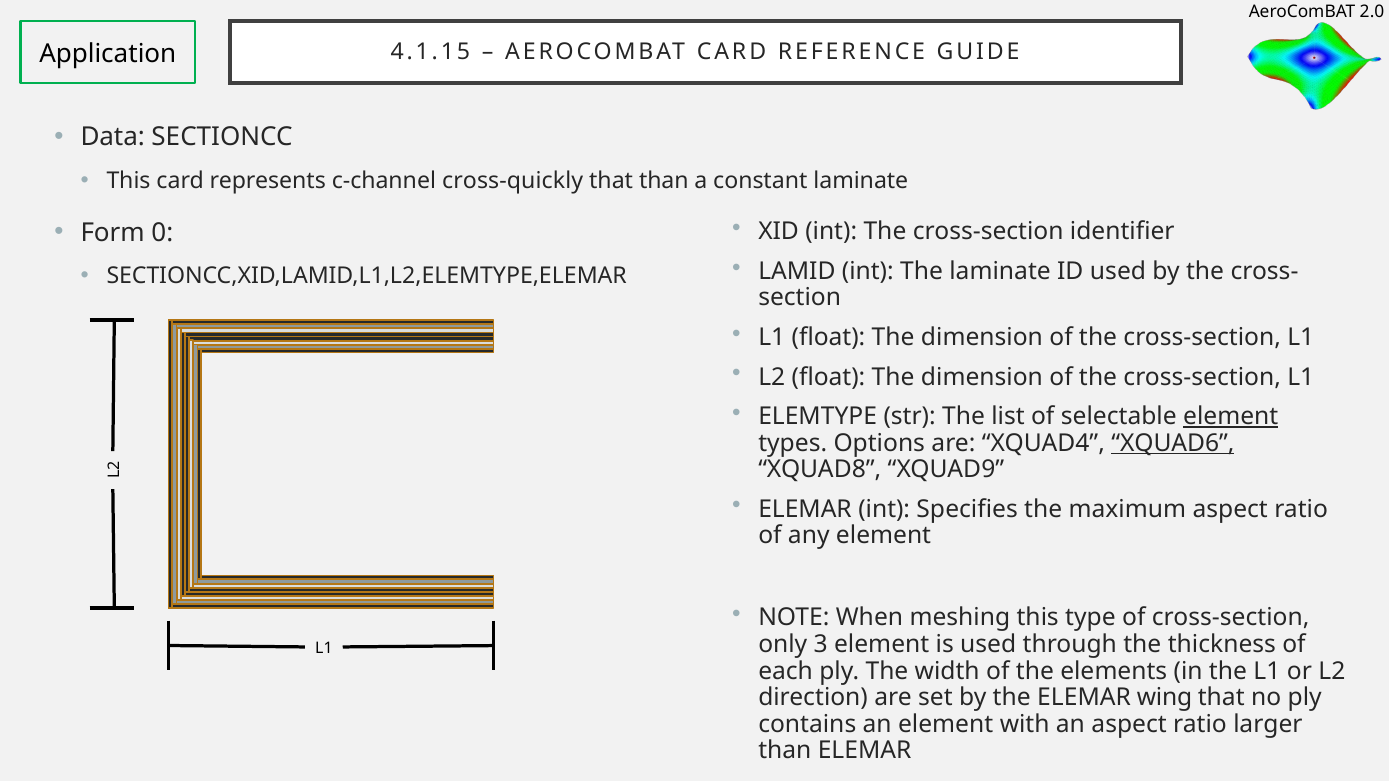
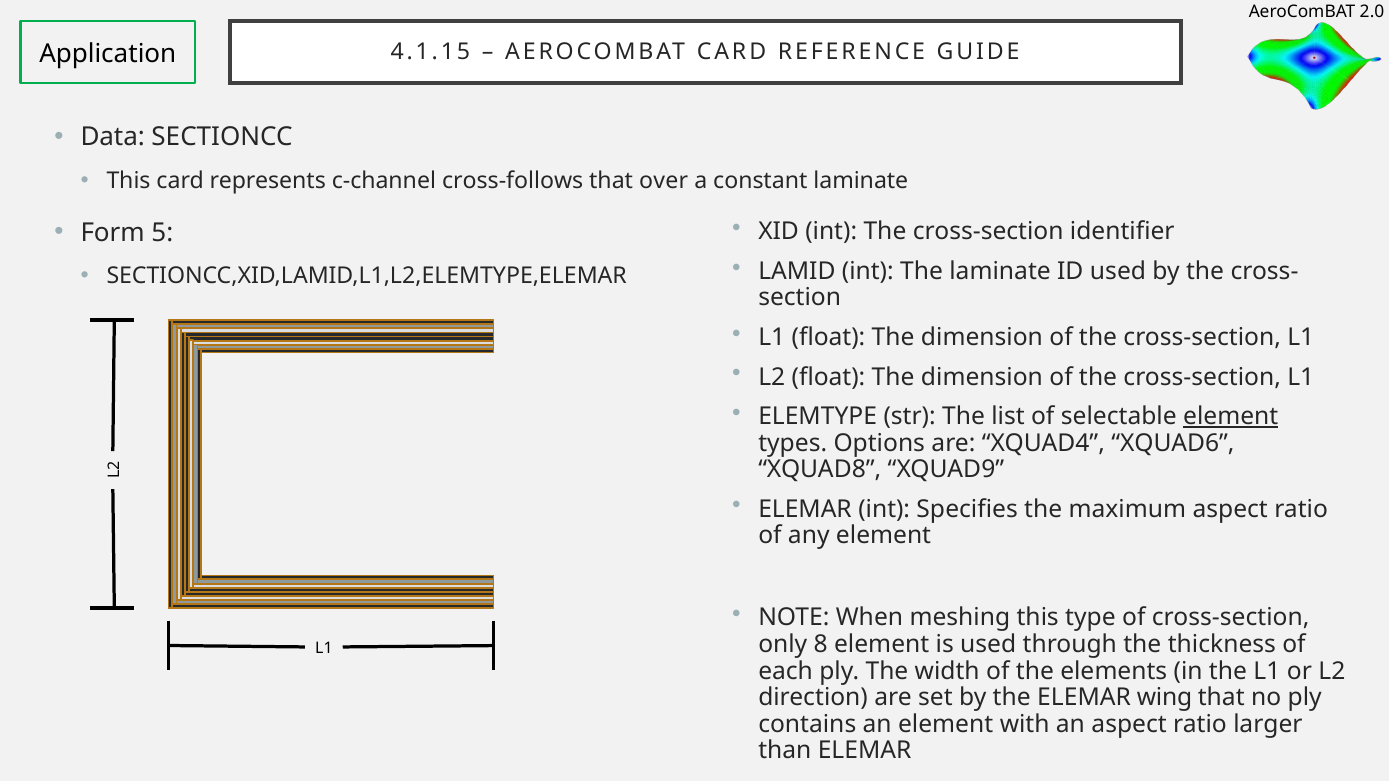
cross-quickly: cross-quickly -> cross-follows (513, 181)
that than: than -> over (664, 181)
0: 0 -> 5 (162, 233)
XQUAD6 underline: present -> none (1173, 443)
3: 3 -> 8 (821, 645)
